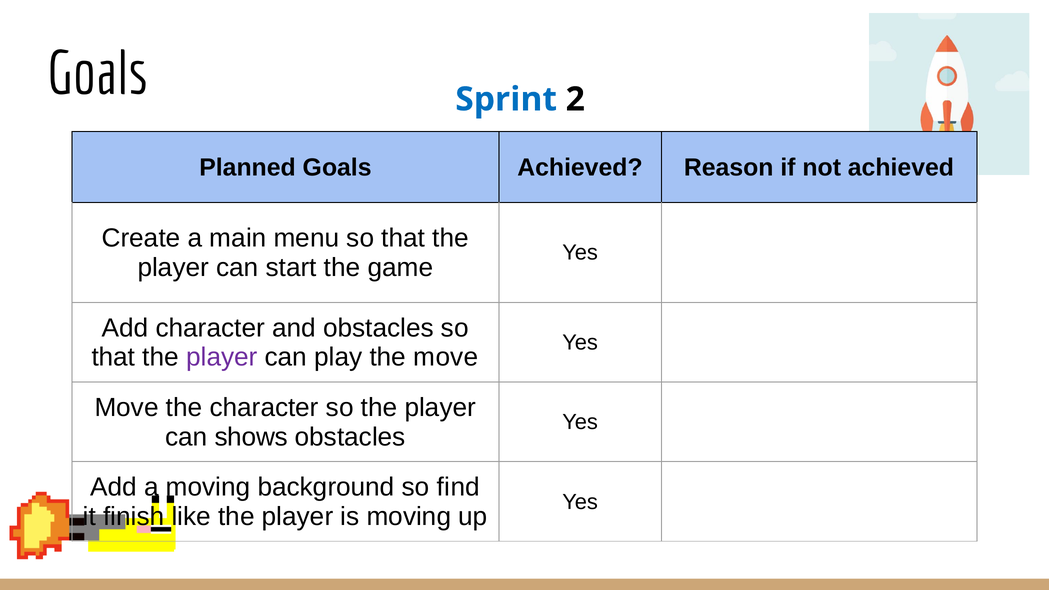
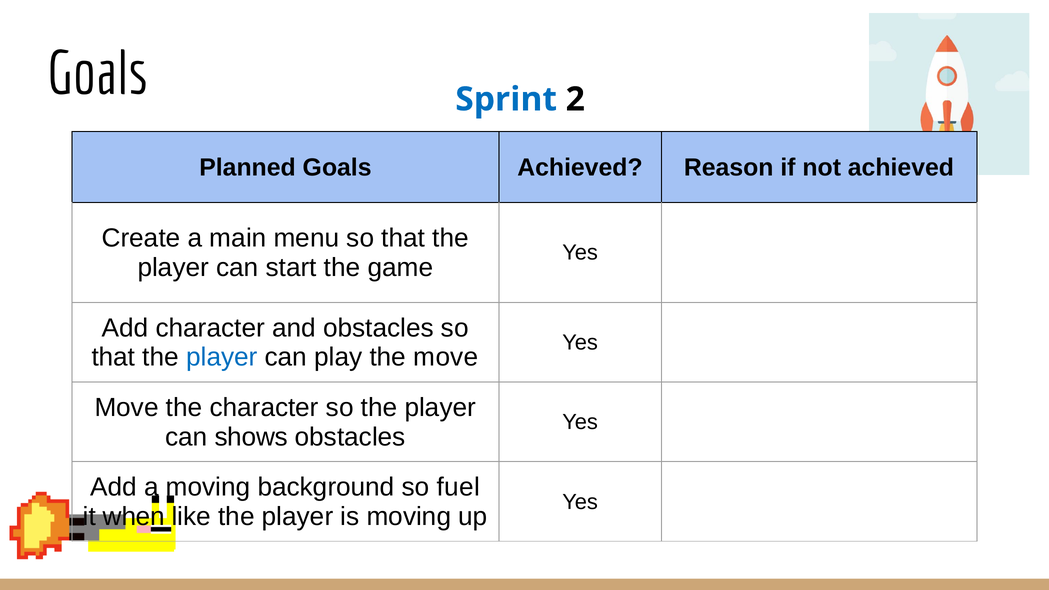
player colour: purple -> blue (222, 357)
find: find -> fuel (458, 487)
finish: finish -> when (134, 517)
